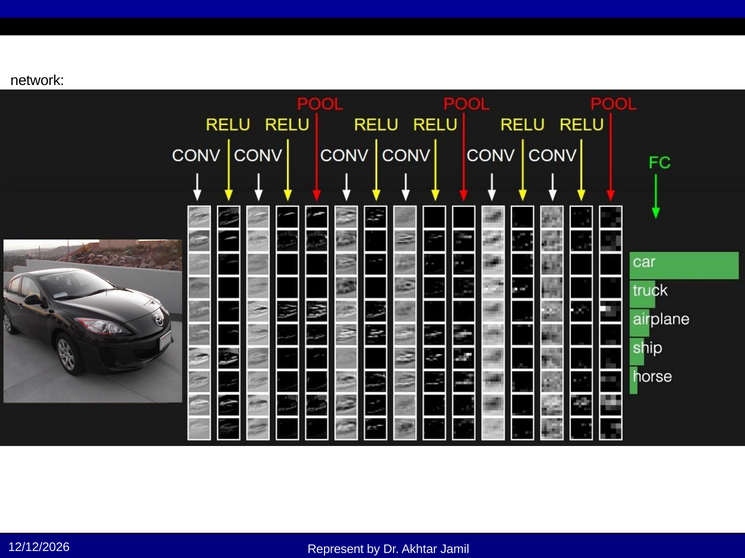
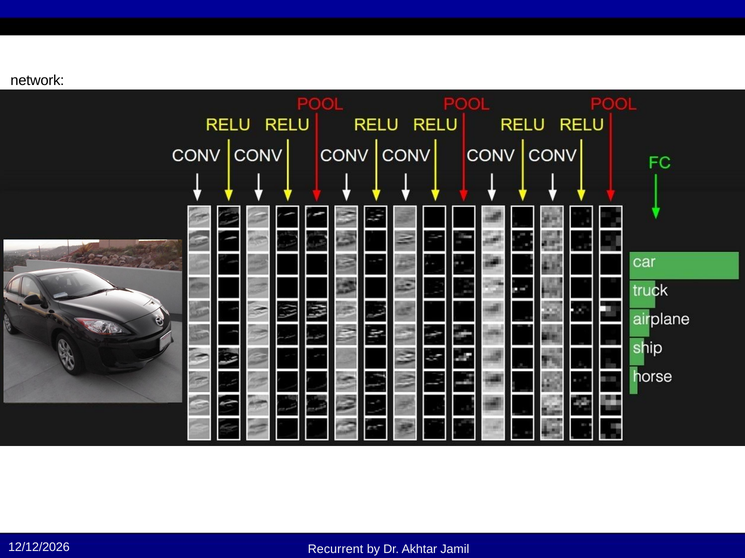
Represent: Represent -> Recurrent (336, 550)
